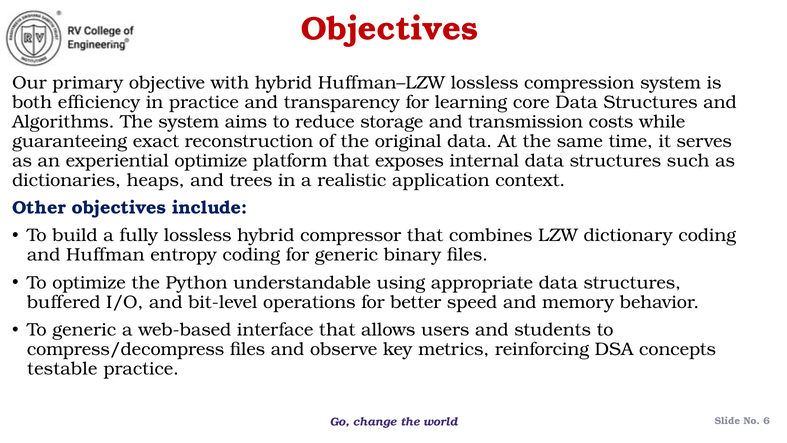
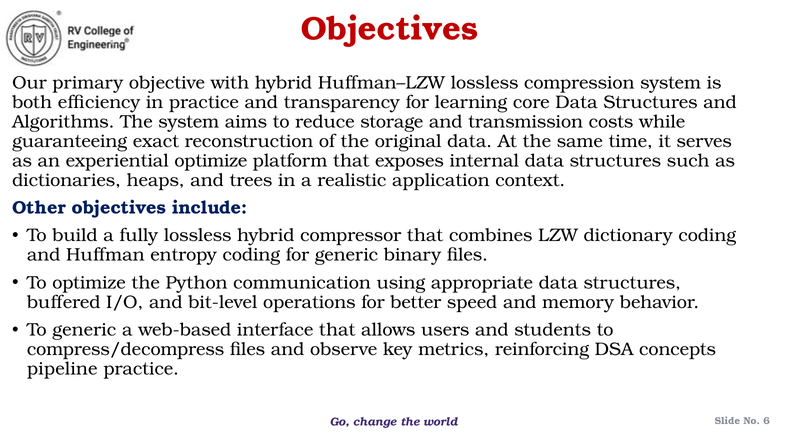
understandable: understandable -> communication (302, 282)
testable: testable -> pipeline (62, 369)
